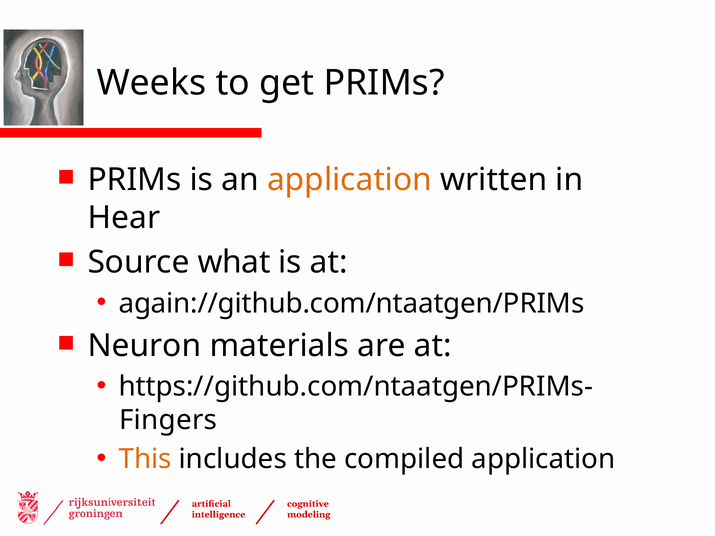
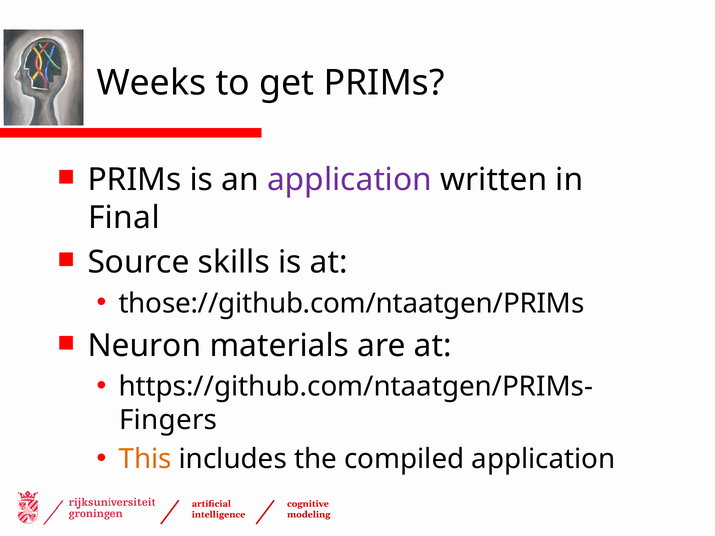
application colour: orange -> purple (350, 180)
Hear: Hear -> Final (124, 218)
what: what -> skills (234, 262)
again://github.com/ntaatgen/PRIMs: again://github.com/ntaatgen/PRIMs -> those://github.com/ntaatgen/PRIMs (351, 303)
